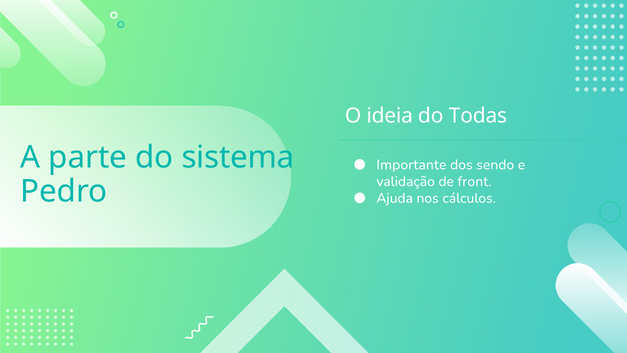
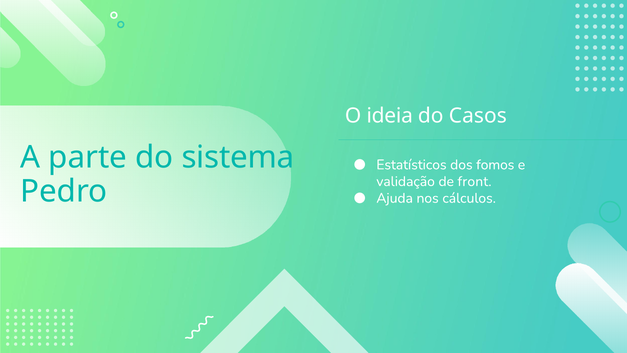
Todas: Todas -> Casos (478, 116)
Importante: Importante -> Estatísticos (411, 165)
sendo: sendo -> fomos (495, 165)
